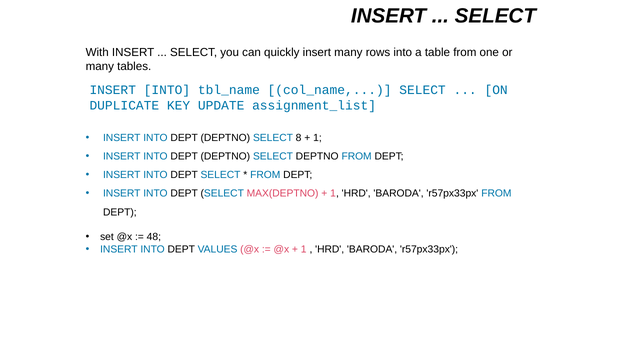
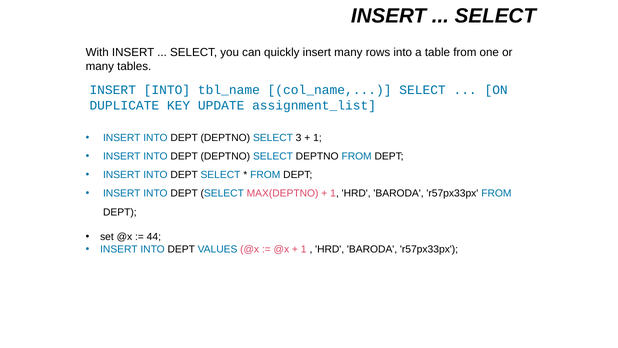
8: 8 -> 3 (299, 138)
48: 48 -> 44 (154, 237)
